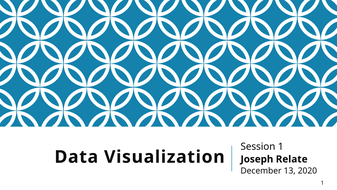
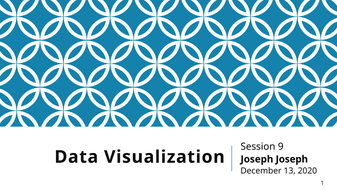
Session 1: 1 -> 9 (281, 146)
Joseph Relate: Relate -> Joseph (292, 159)
